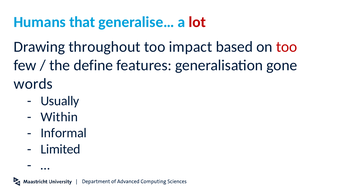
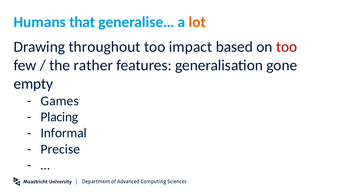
lot colour: red -> orange (197, 22)
define: define -> rather (93, 65)
words: words -> empty (33, 84)
Usually: Usually -> Games (60, 101)
Within: Within -> Placing (59, 117)
Limited: Limited -> Precise (60, 149)
